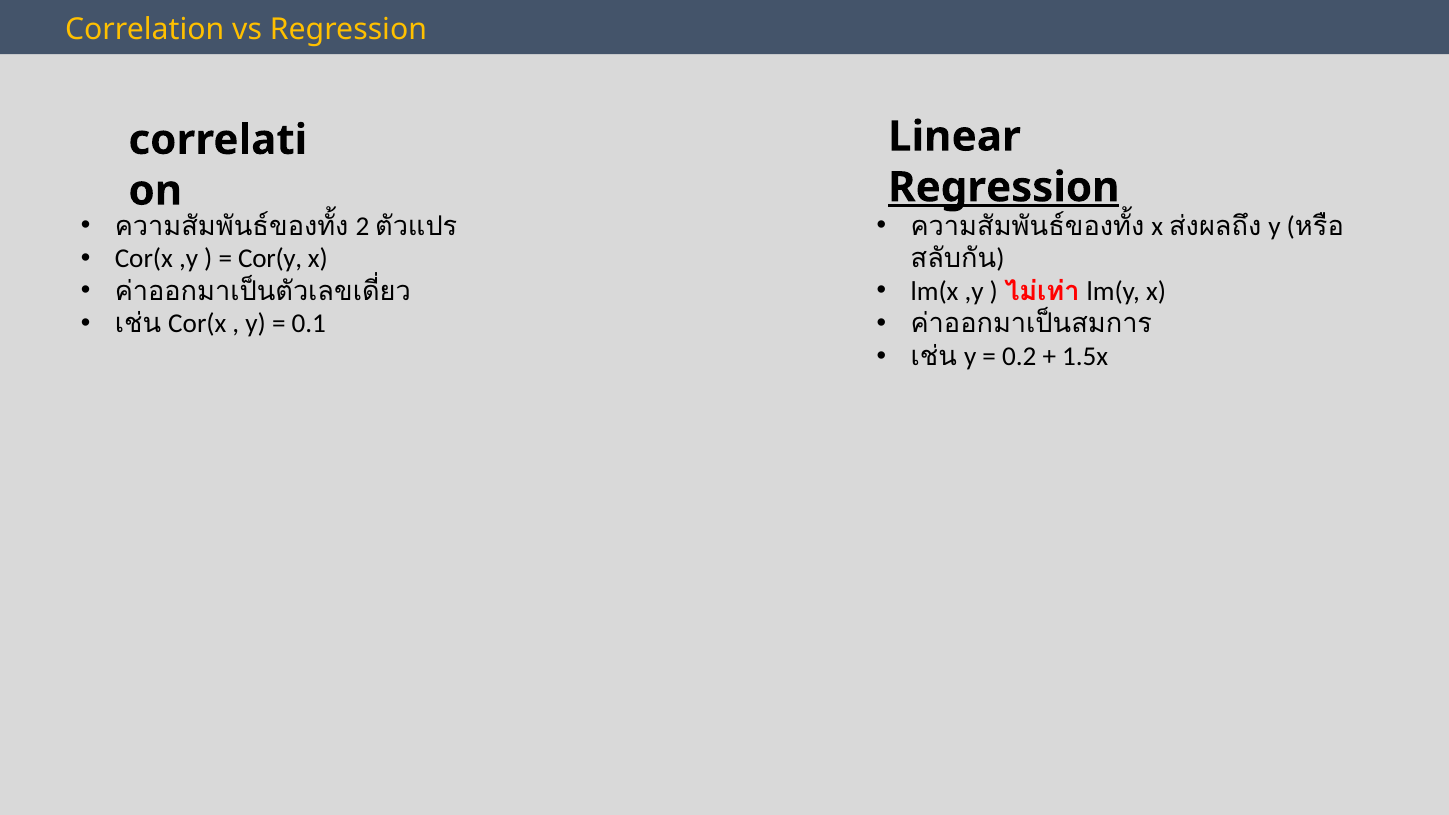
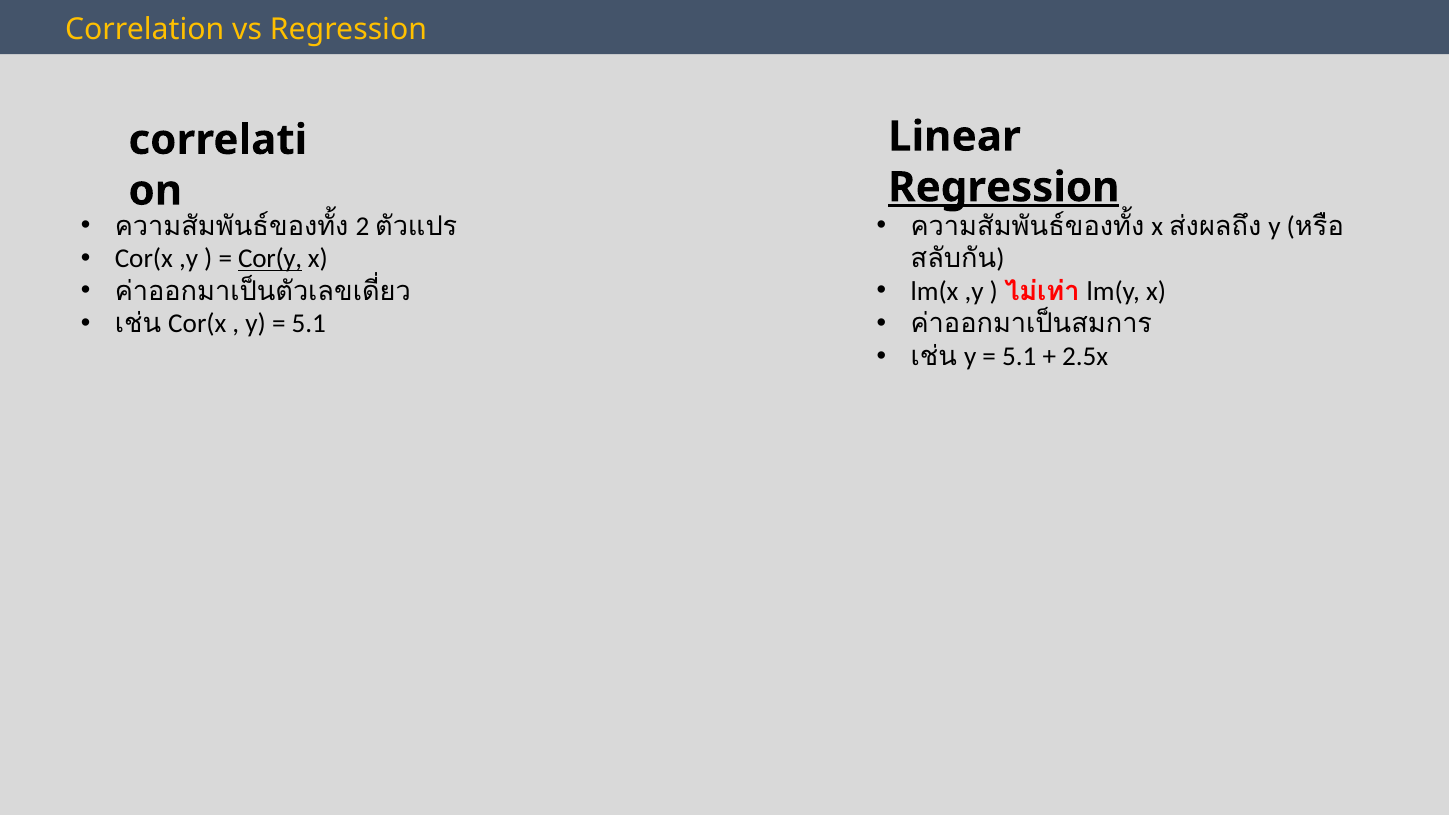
Cor(y underline: none -> present (270, 259)
0.1: 0.1 -> 5.1 (309, 324)
0.2: 0.2 -> 5.1 (1019, 357)
1.5x: 1.5x -> 2.5x (1085, 357)
